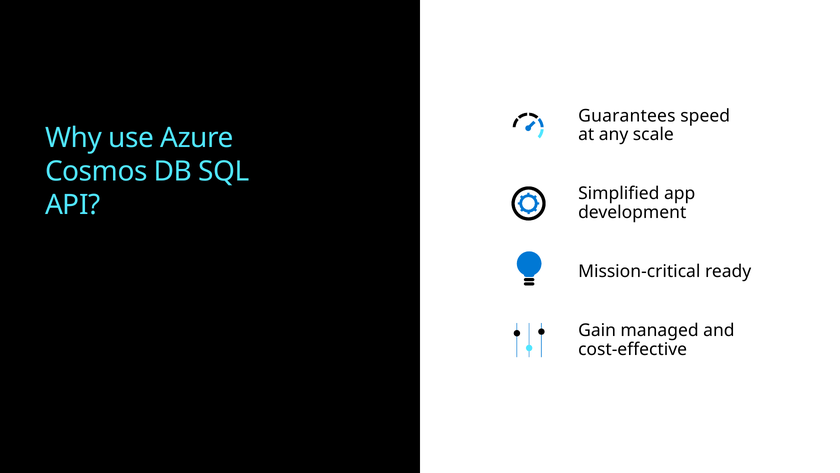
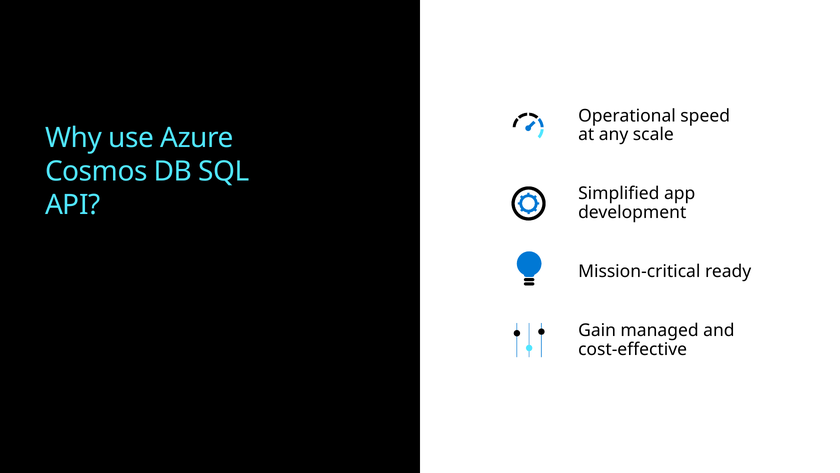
Guarantees: Guarantees -> Operational (627, 116)
